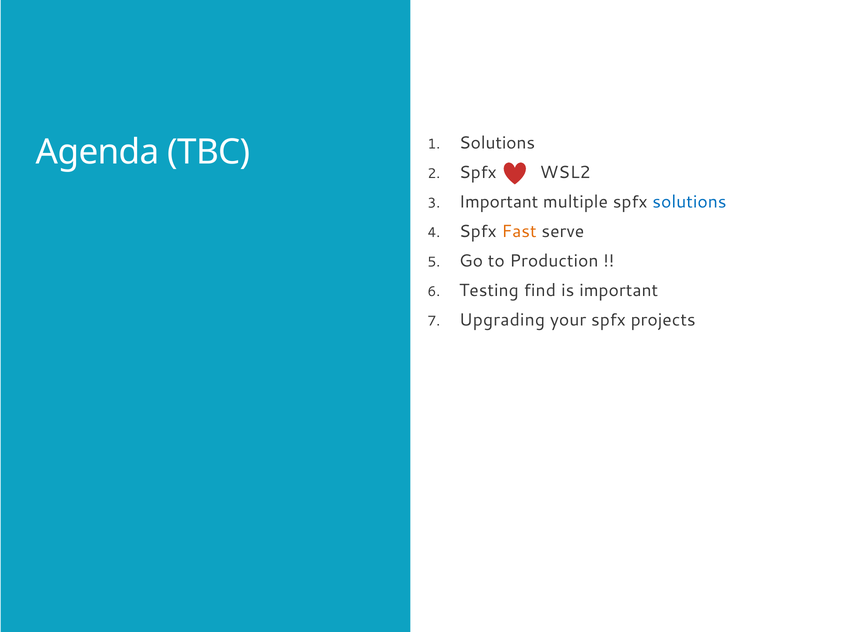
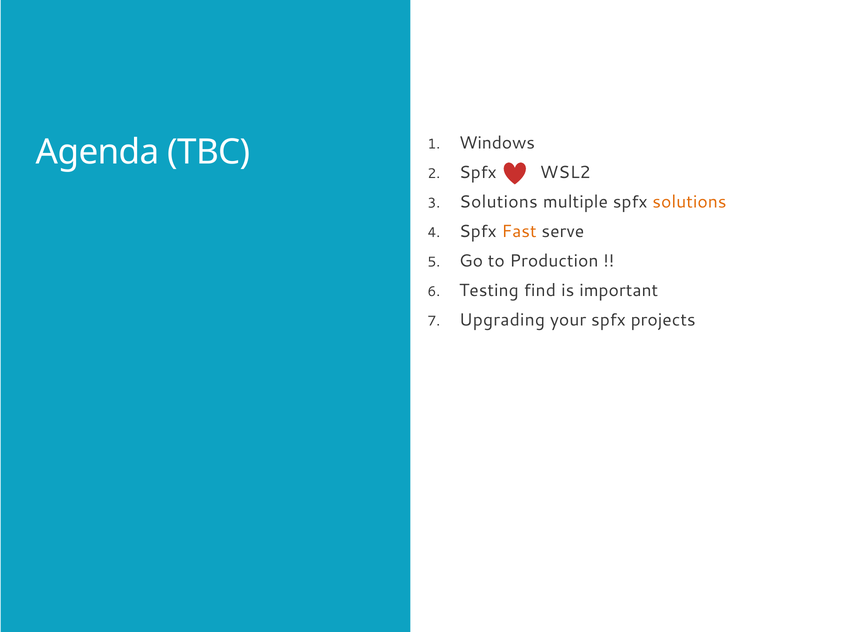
Solutions: Solutions -> Windows (497, 143)
Important: Important -> Solutions (498, 202)
solutions colour: blue -> orange (689, 202)
